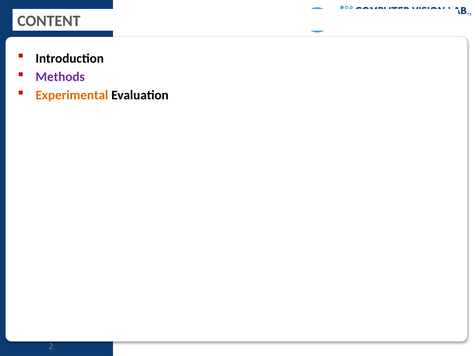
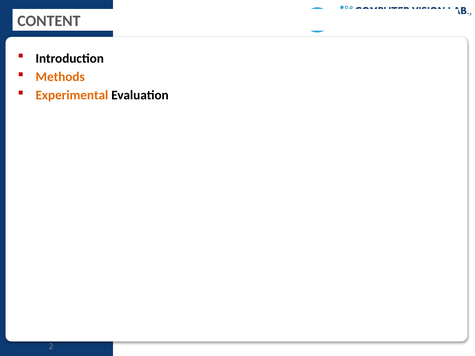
Methods colour: purple -> orange (60, 77)
